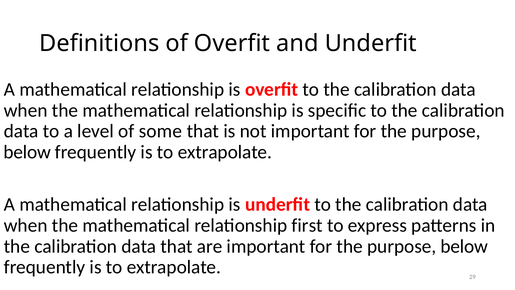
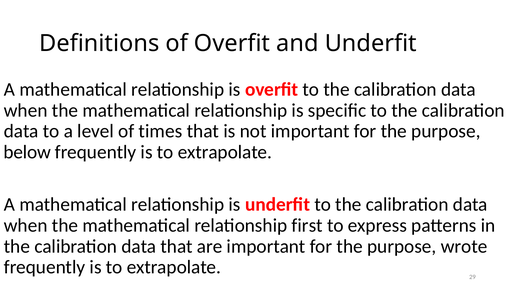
some: some -> times (160, 131)
below: below -> wrote (464, 246)
